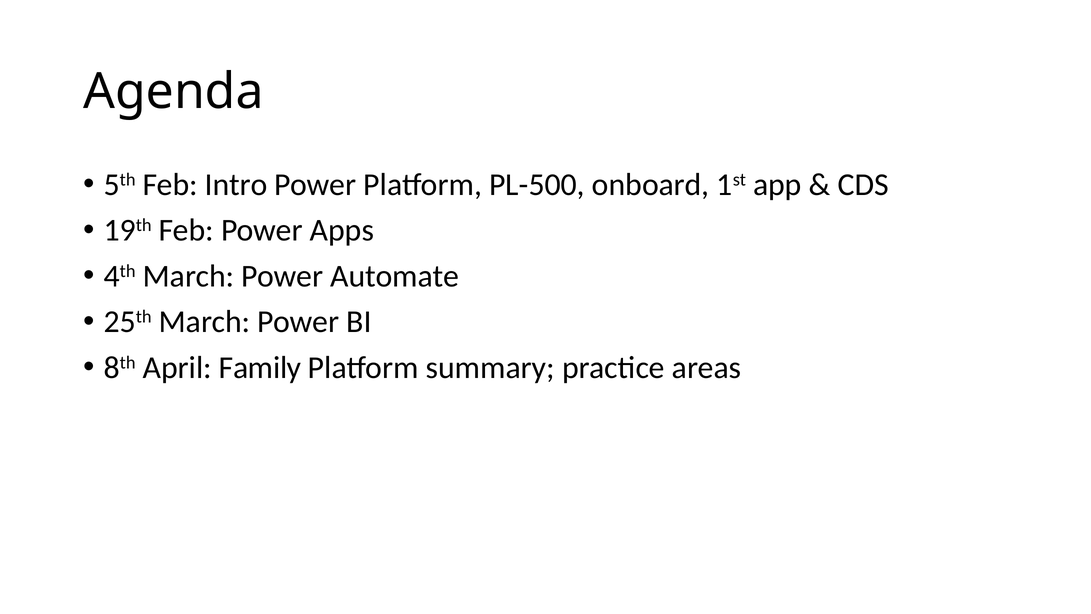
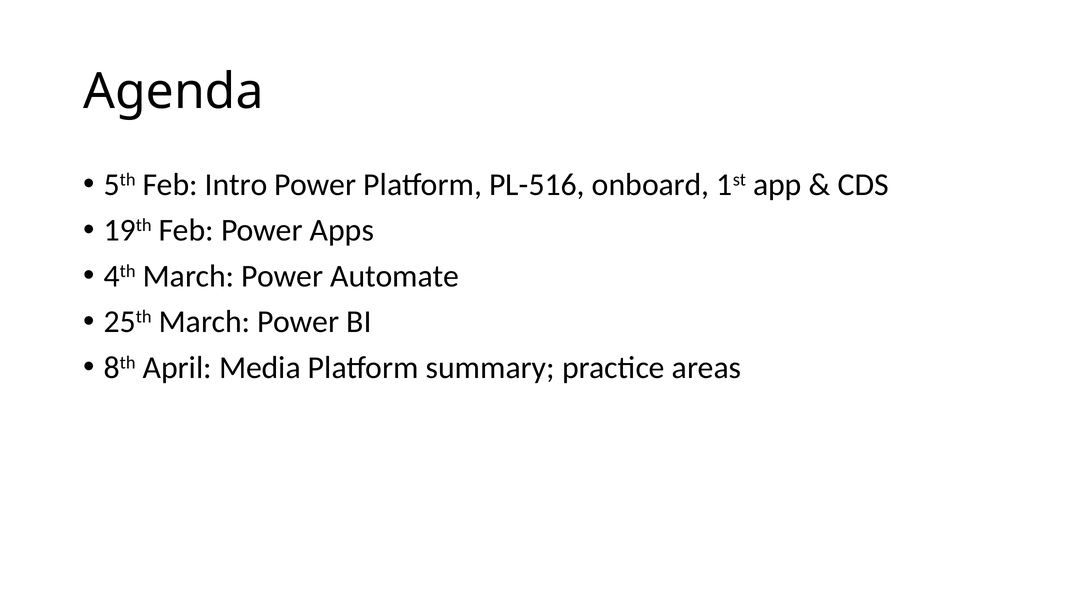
PL-500: PL-500 -> PL-516 (537, 184)
Family: Family -> Media (260, 367)
